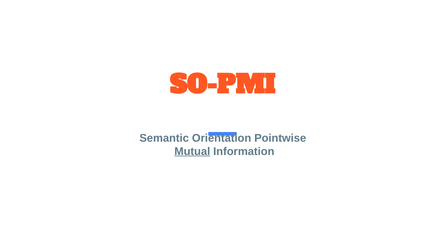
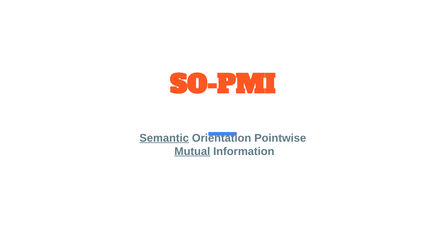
Semantic underline: none -> present (164, 138)
